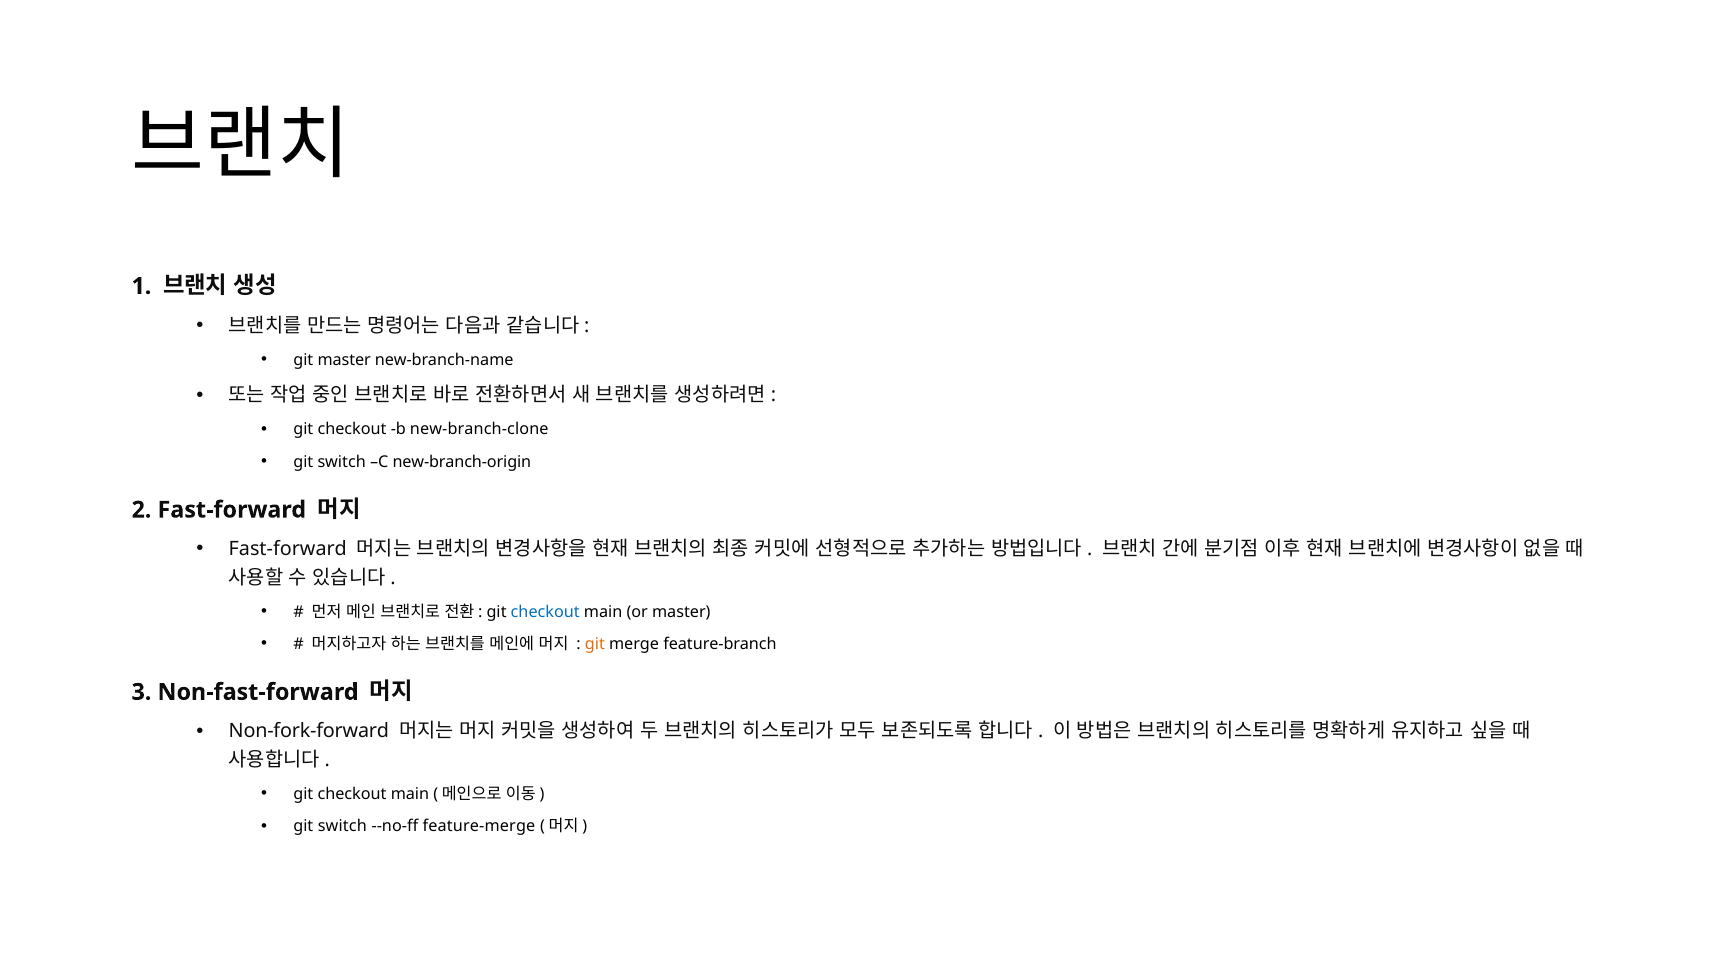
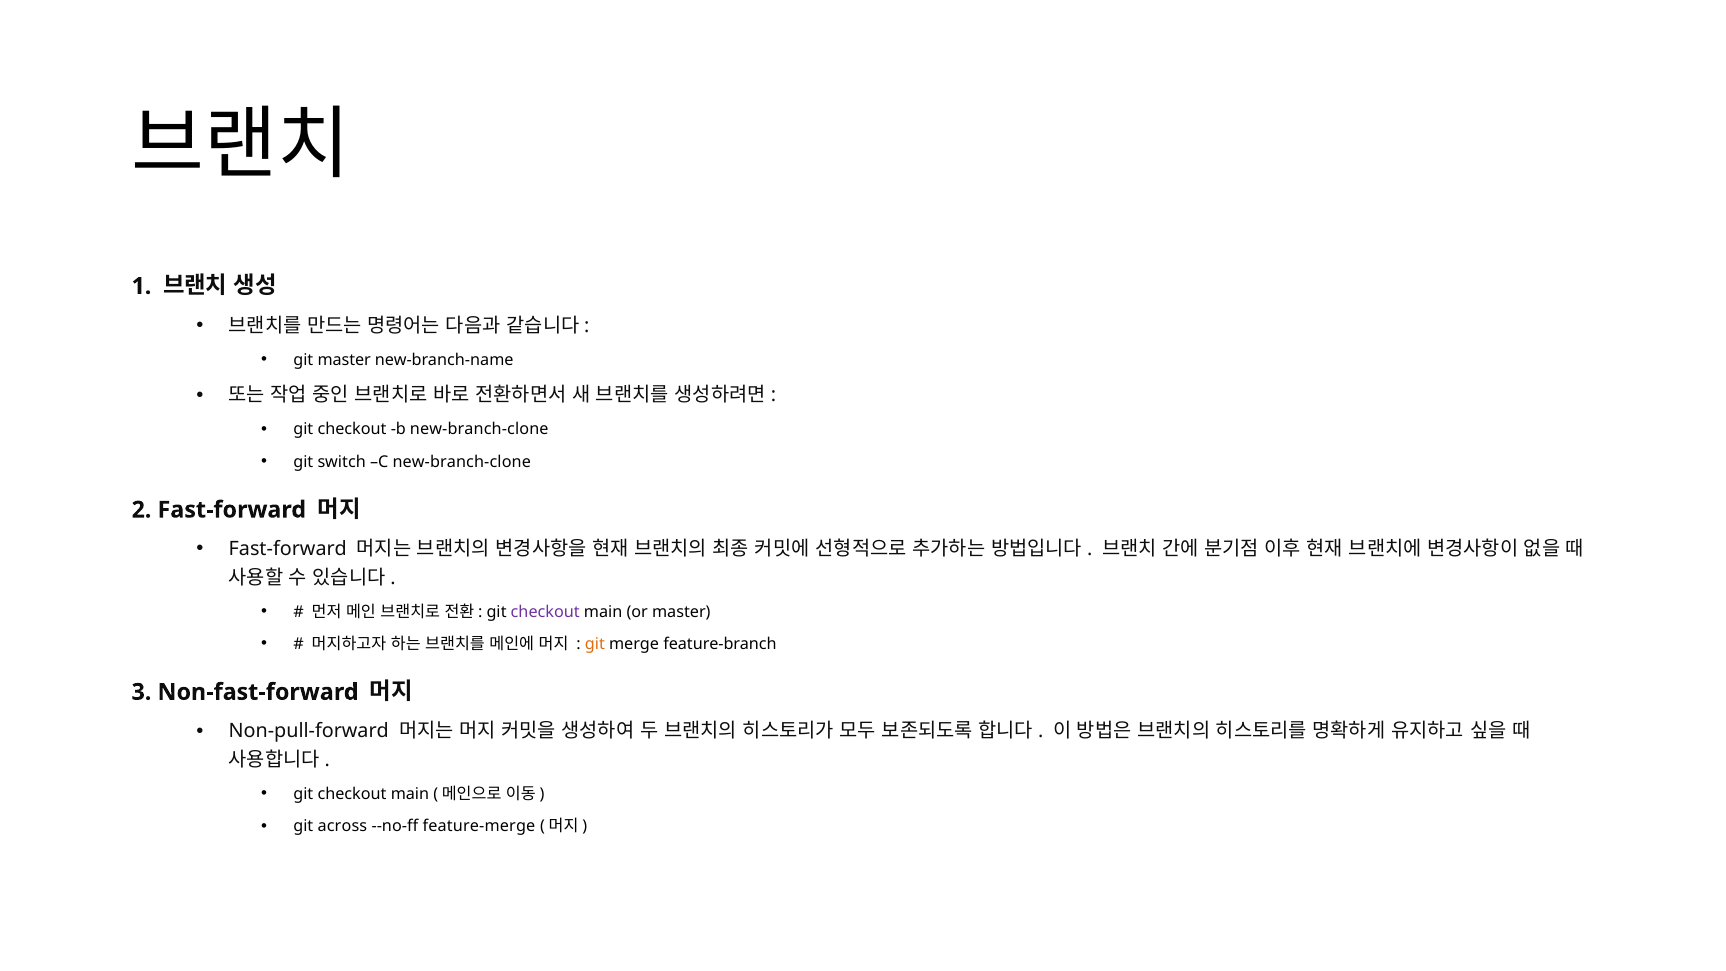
C new-branch-origin: new-branch-origin -> new-branch-clone (462, 462)
checkout colour: blue -> purple (545, 612)
Non-fork-forward: Non-fork-forward -> Non-pull-forward (309, 731)
switch: switch -> across (342, 826)
